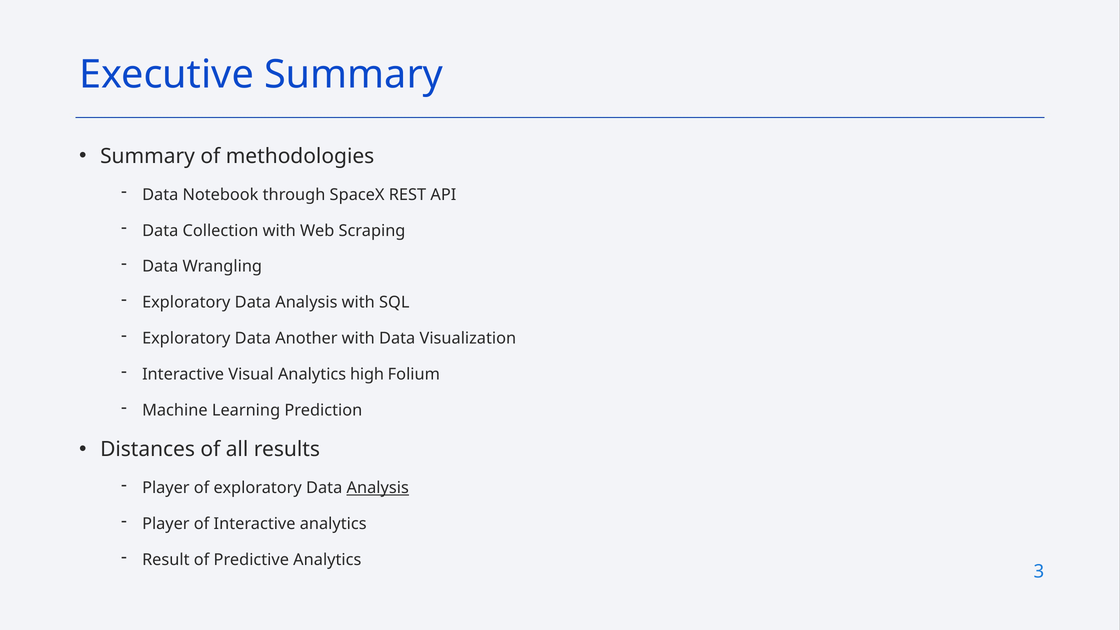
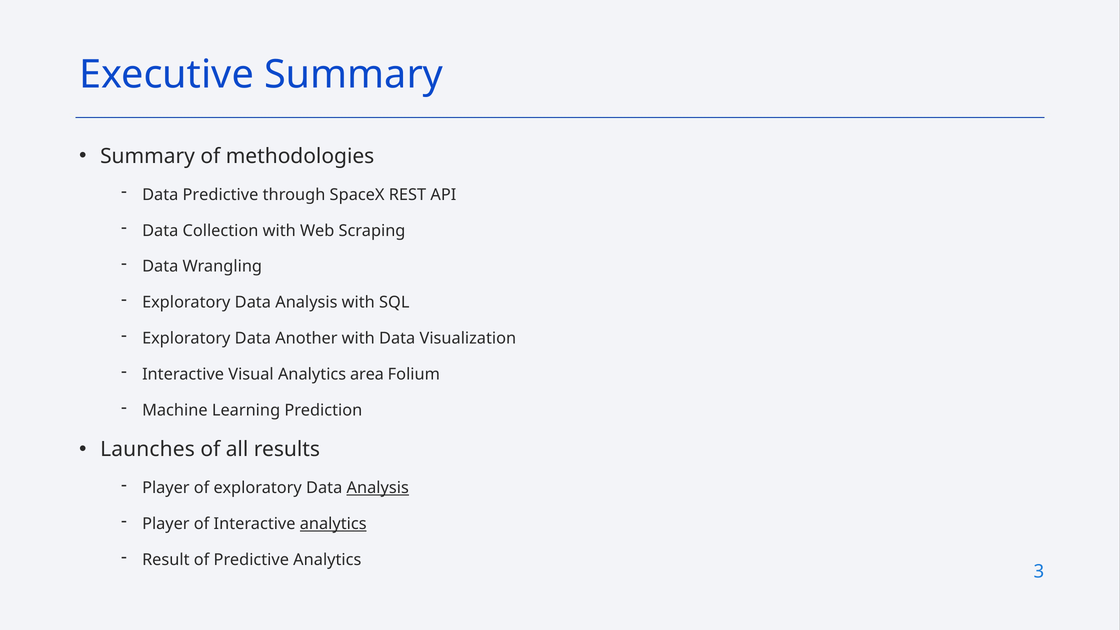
Data Notebook: Notebook -> Predictive (220, 195)
high: high -> area (367, 374)
Distances: Distances -> Launches (147, 449)
analytics underline: none -> present (333, 524)
